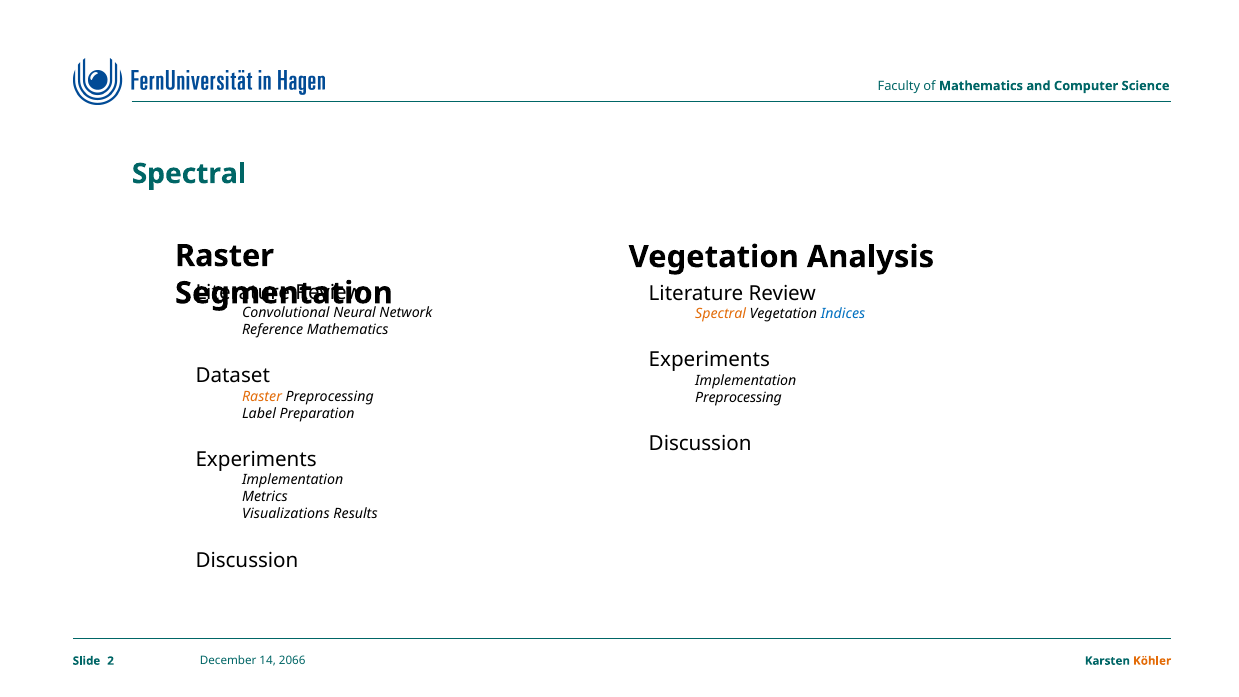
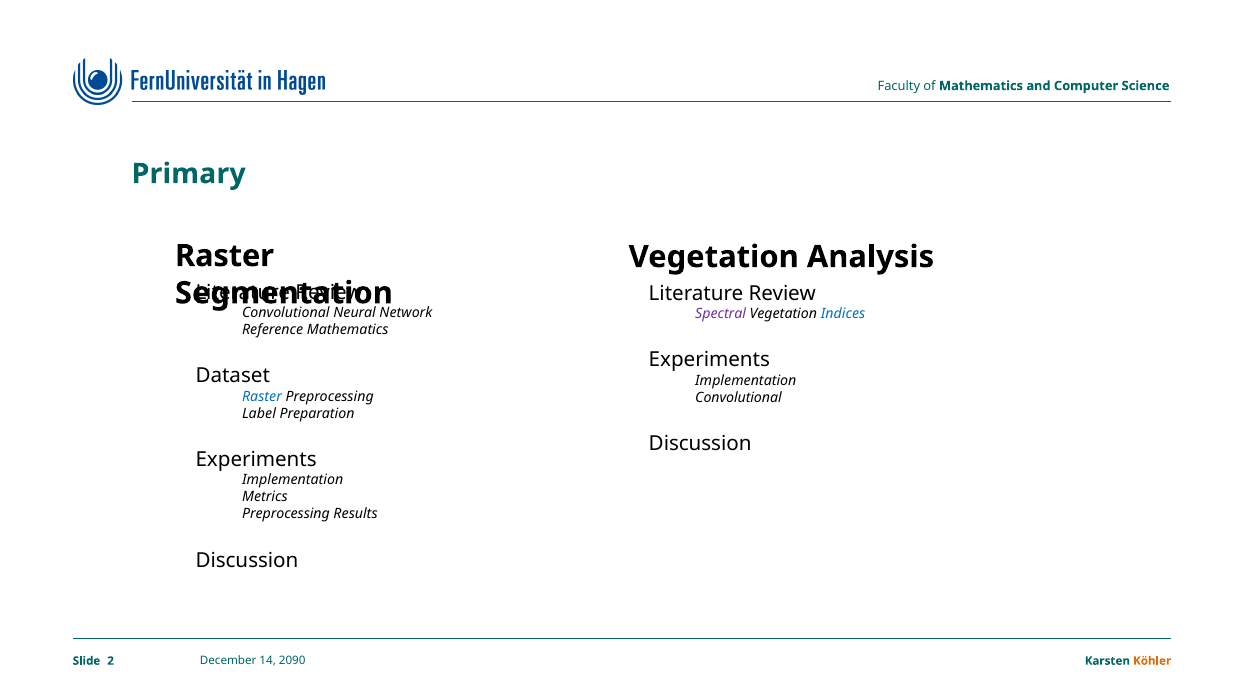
Spectral: Spectral -> Primary (189, 174)
Spectral colour: orange -> purple (721, 314)
Raster colour: orange -> blue (262, 396)
Preprocessing: Preprocessing -> Convolutional (738, 397)
Visualizations: Visualizations -> Preprocessing (286, 514)
2066: 2066 -> 2090 (292, 661)
